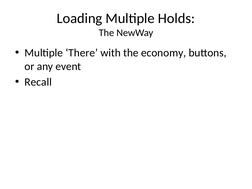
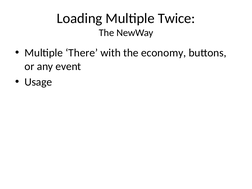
Holds: Holds -> Twice (176, 18)
Recall: Recall -> Usage (38, 82)
